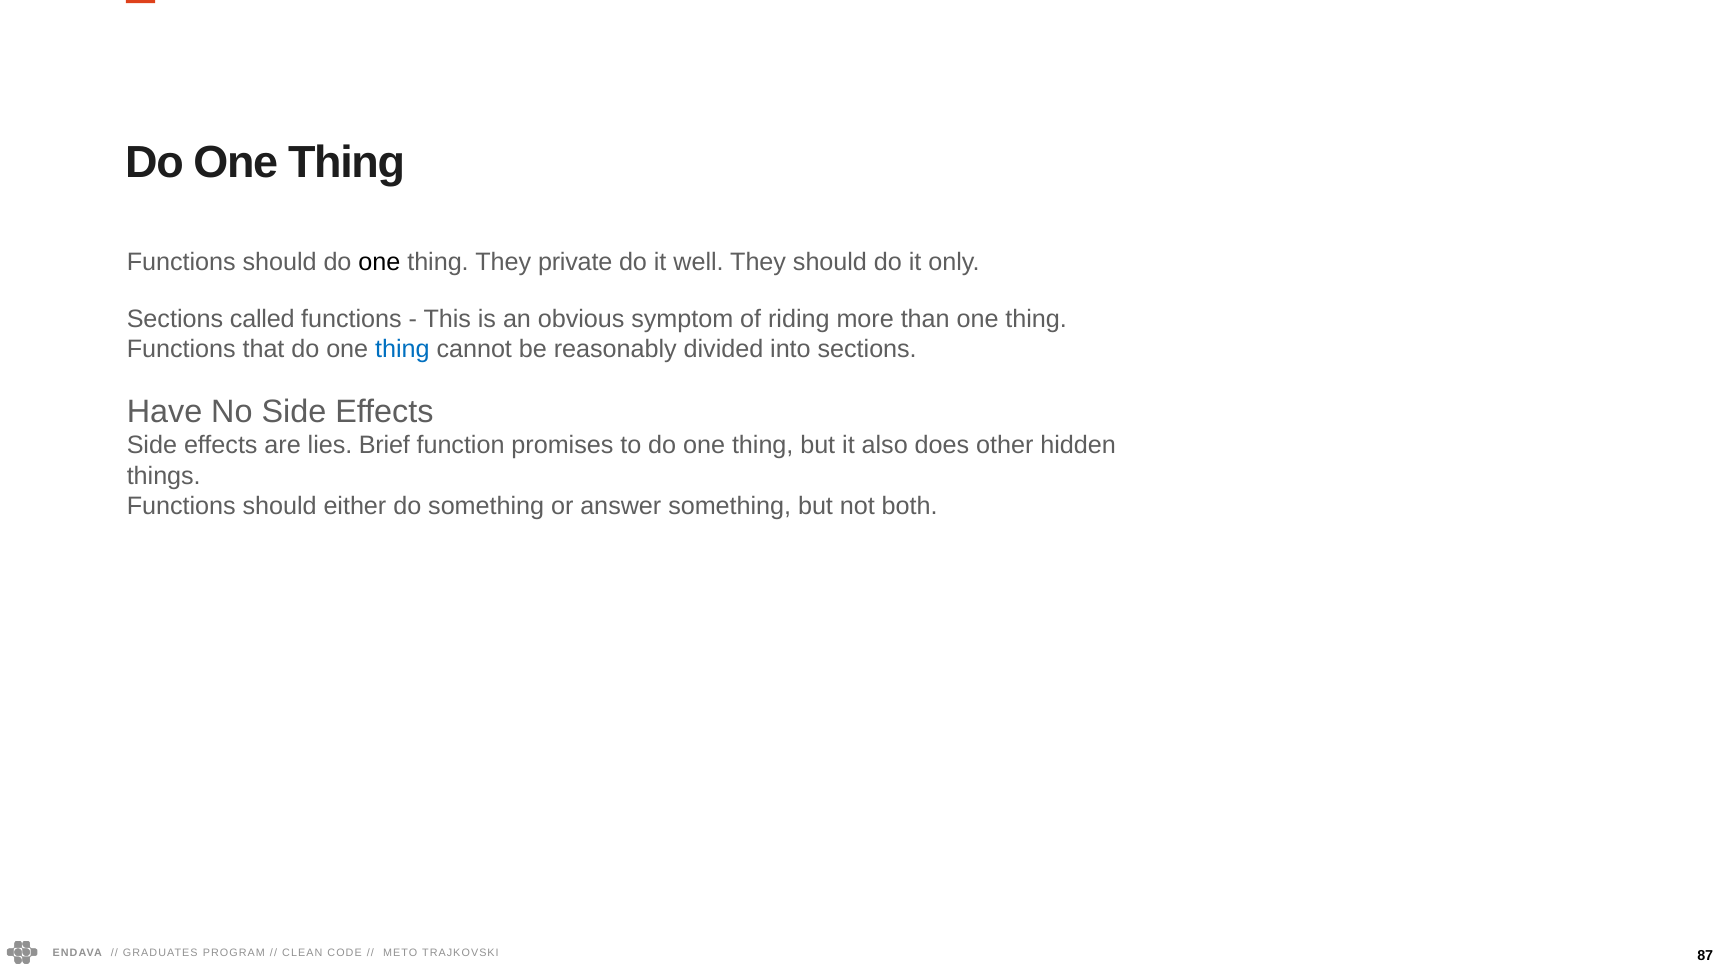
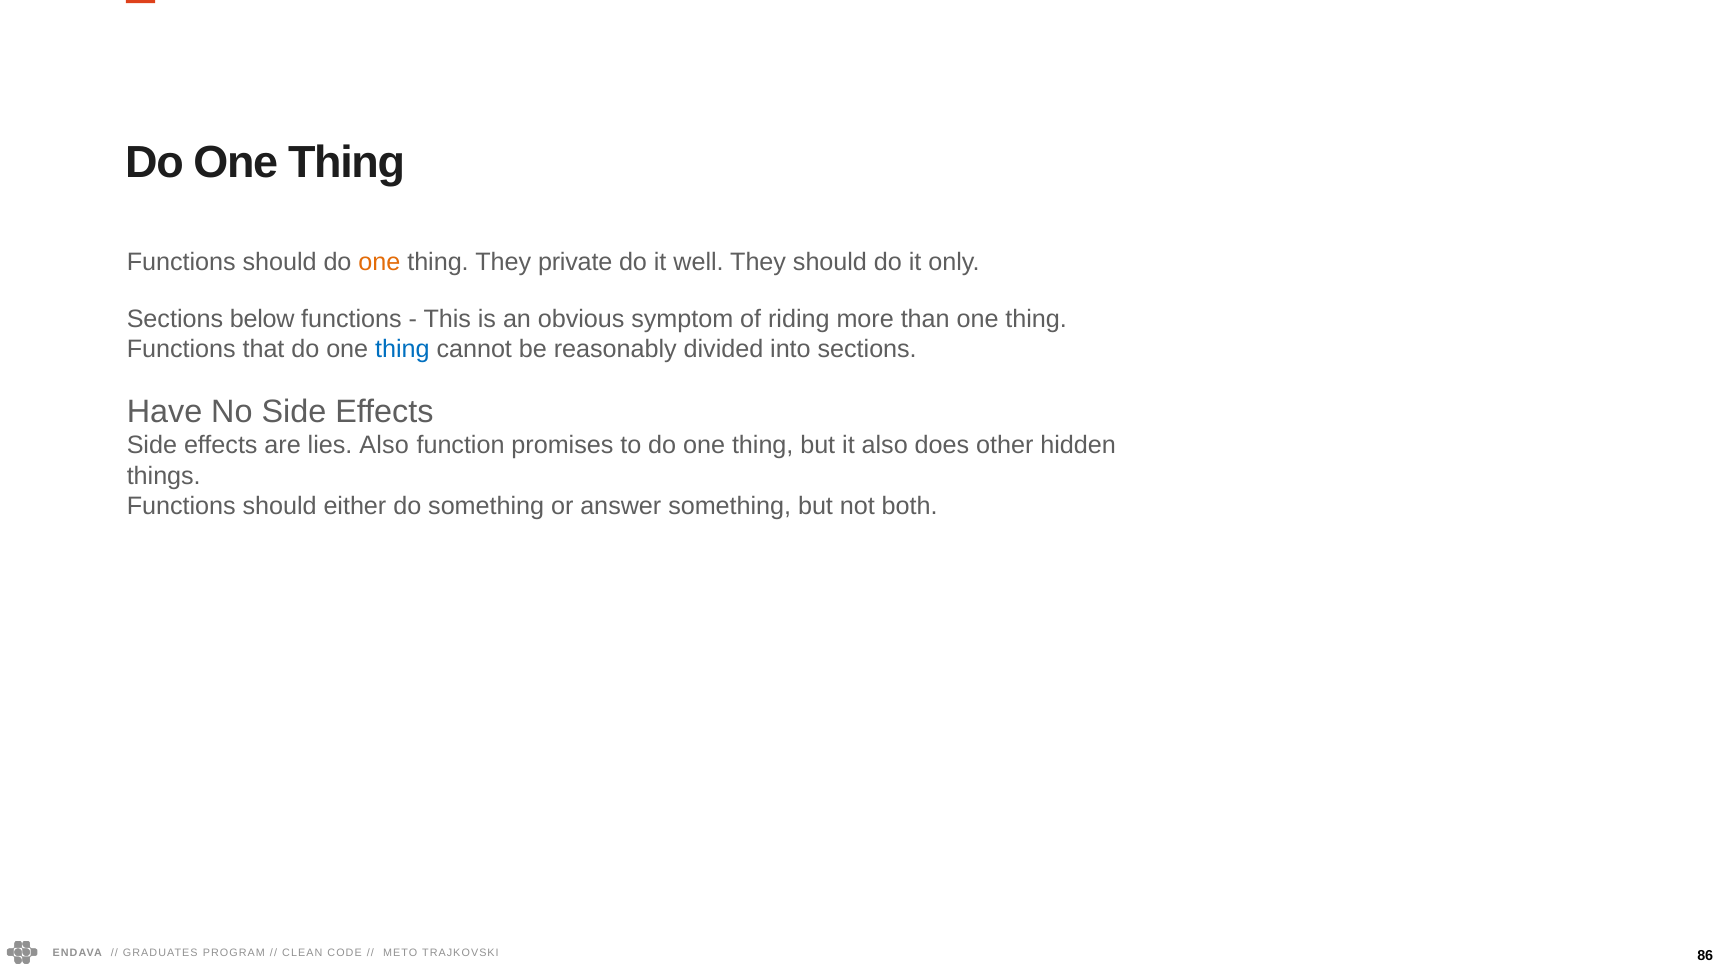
one colour: black -> orange (379, 262)
called: called -> below (262, 319)
lies Brief: Brief -> Also (384, 446)
87: 87 -> 86 (1705, 955)
